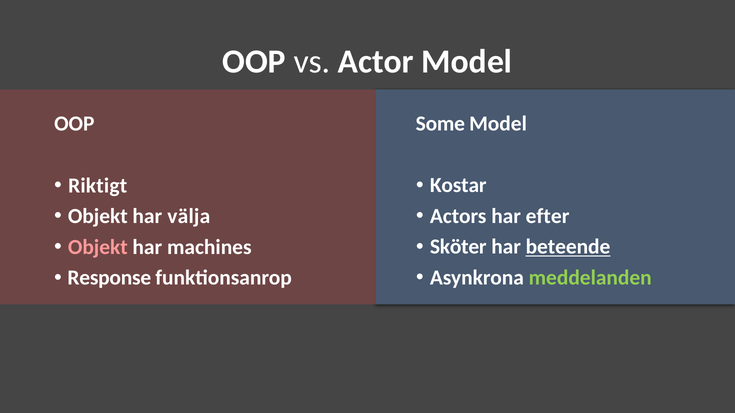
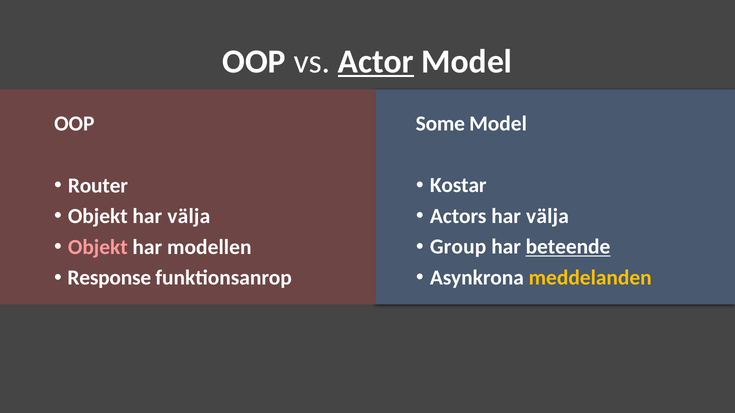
Actor underline: none -> present (376, 62)
Riktigt: Riktigt -> Router (98, 186)
Actors har efter: efter -> välja (548, 216)
Sköter: Sköter -> Group (458, 247)
machines: machines -> modellen (209, 247)
meddelanden colour: light green -> yellow (590, 278)
